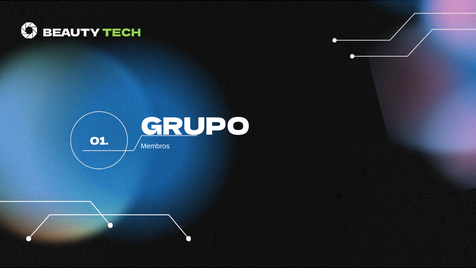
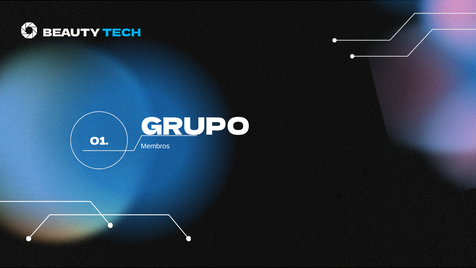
TECH colour: light green -> light blue (122, 33)
